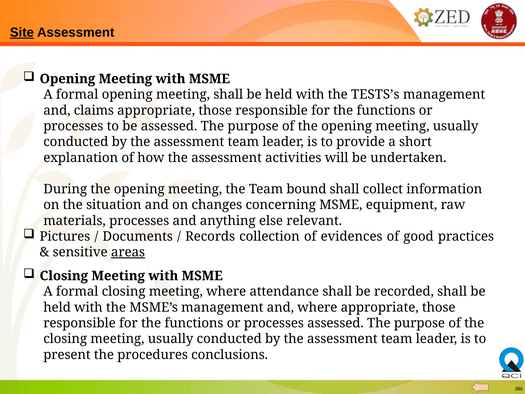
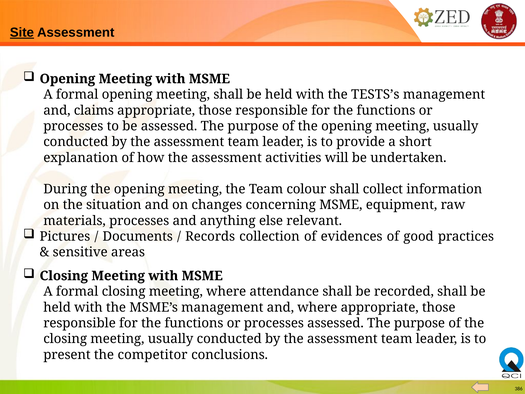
bound: bound -> colour (306, 189)
areas underline: present -> none (128, 252)
procedures: procedures -> competitor (153, 354)
